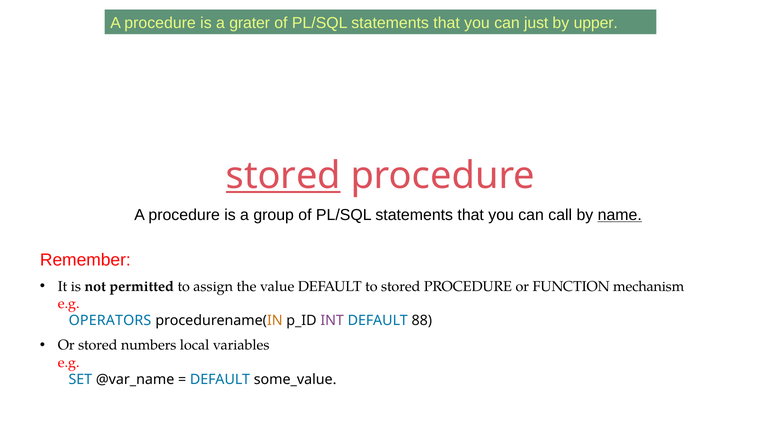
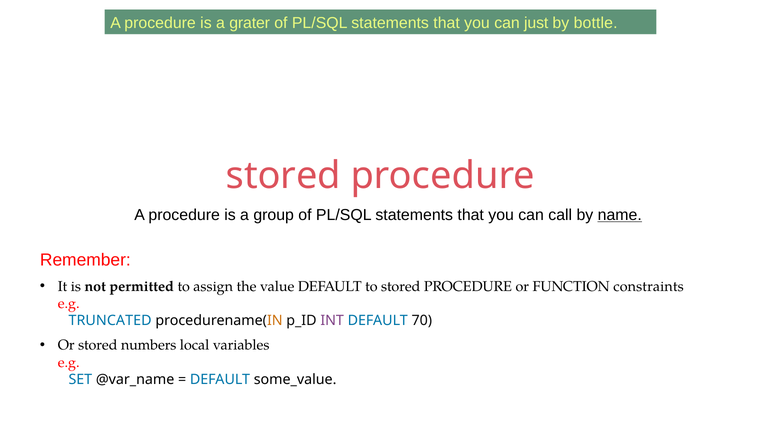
upper: upper -> bottle (596, 23)
stored underline: present -> none (283, 176)
mechanism: mechanism -> constraints (649, 286)
OPERATORS: OPERATORS -> TRUNCATED (110, 321)
88: 88 -> 70 (422, 321)
